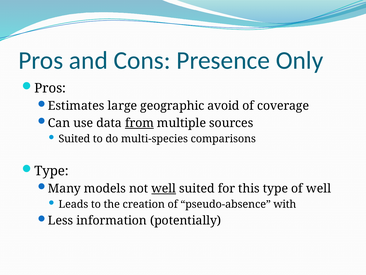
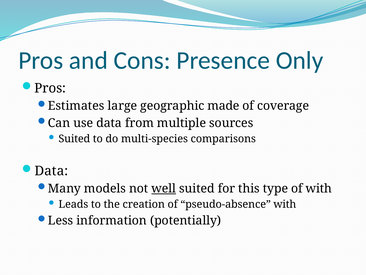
avoid: avoid -> made (223, 106)
from underline: present -> none (139, 123)
Type: Type -> Data (51, 171)
of well: well -> with (319, 188)
